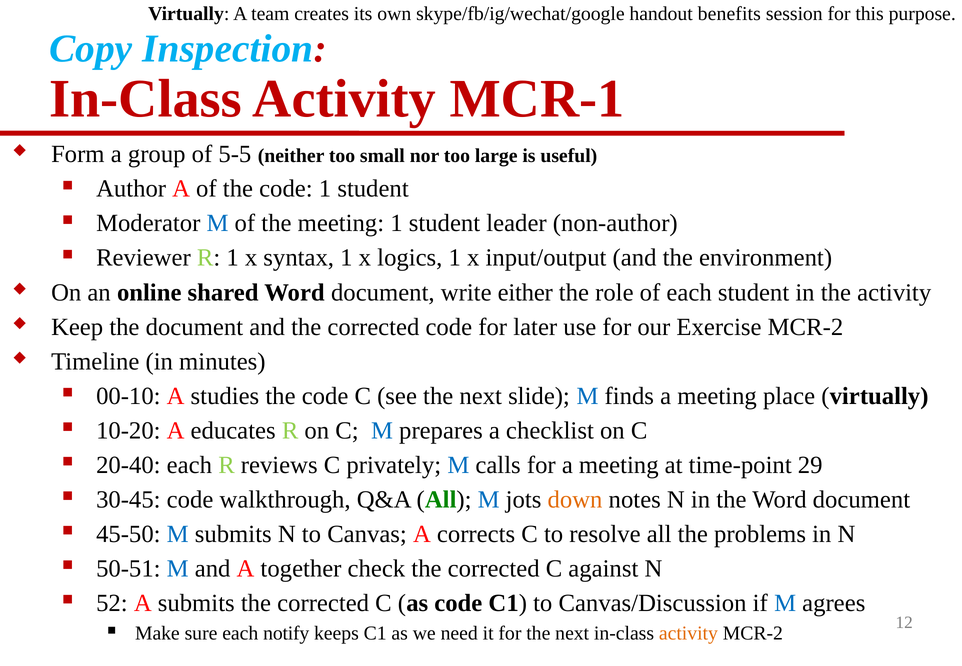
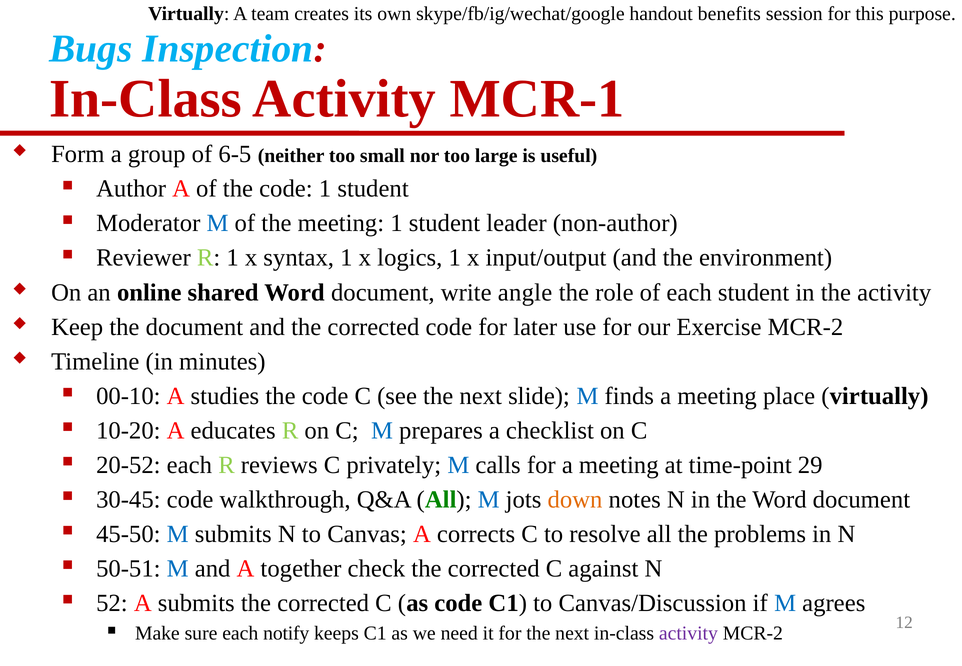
Copy: Copy -> Bugs (91, 49)
5-5: 5-5 -> 6-5 (235, 154)
either: either -> angle (525, 292)
20-40: 20-40 -> 20-52 (128, 465)
activity colour: orange -> purple (688, 634)
